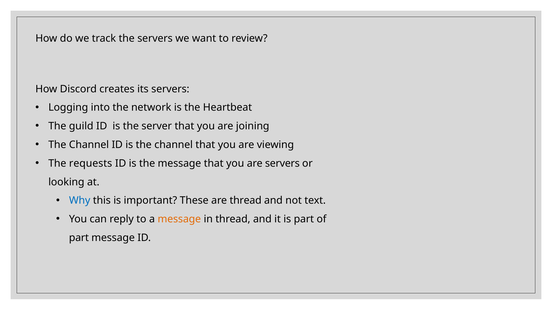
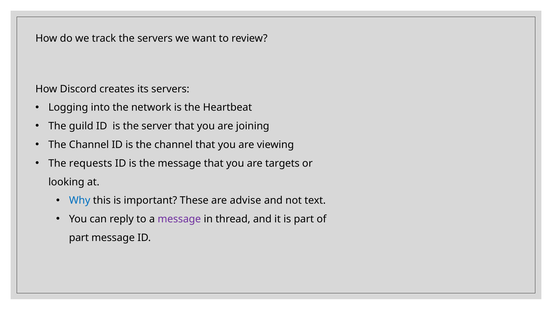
are servers: servers -> targets (282, 164)
are thread: thread -> advise (245, 201)
message colour: orange -> purple (179, 219)
